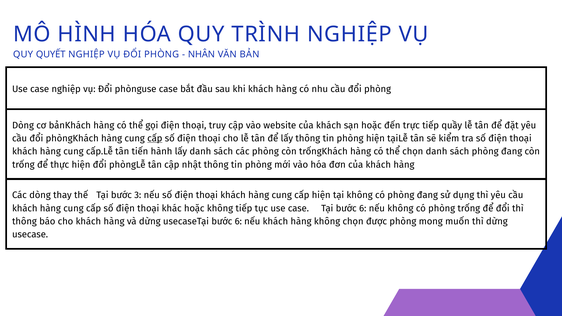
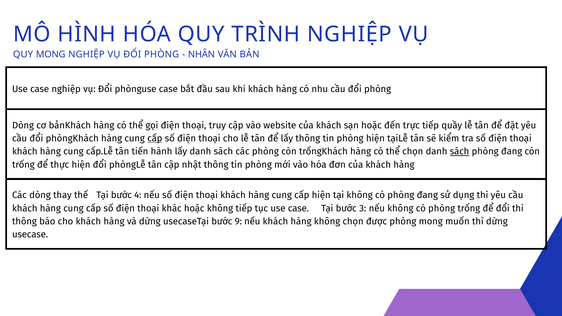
QUY QUYẾT: QUYẾT -> MONG (51, 54)
sách underline: none -> present (460, 152)
3: 3 -> 4 (138, 195)
Tại bước 6: 6 -> 3 (363, 208)
usecaseTại bước 6: 6 -> 9 (238, 221)
